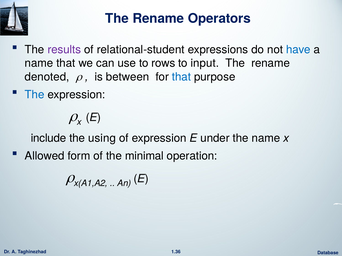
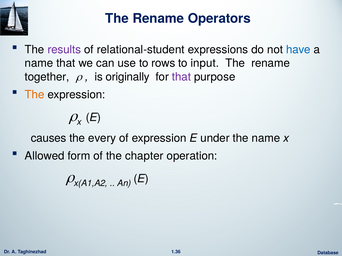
denoted: denoted -> together (47, 77)
between: between -> originally (128, 77)
that colour: blue -> purple (181, 77)
The colour: blue -> orange (35, 95)
include: include -> causes (49, 138)
using: using -> every (102, 138)
minimal: minimal -> chapter (144, 156)
